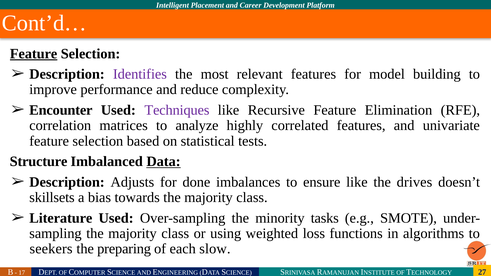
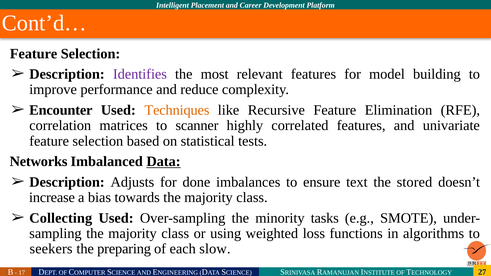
Feature underline: present -> none (34, 54)
Techniques colour: purple -> orange (177, 110)
analyze: analyze -> scanner (197, 126)
Structure: Structure -> Networks (39, 162)
ensure like: like -> text (357, 182)
drives: drives -> stored (414, 182)
skillsets: skillsets -> increase (52, 198)
Literature: Literature -> Collecting (61, 218)
